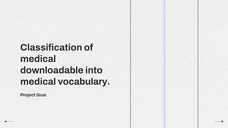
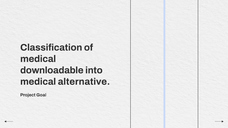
vocabulary: vocabulary -> alternative (84, 82)
